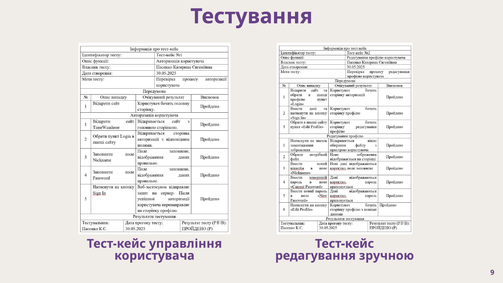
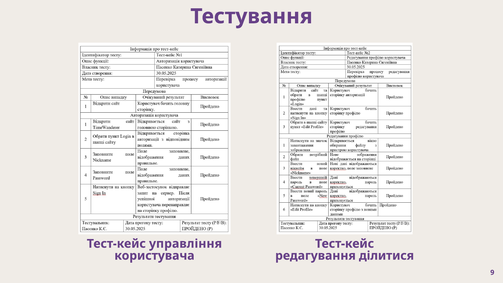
зручною: зручною -> ділитися (387, 256)
